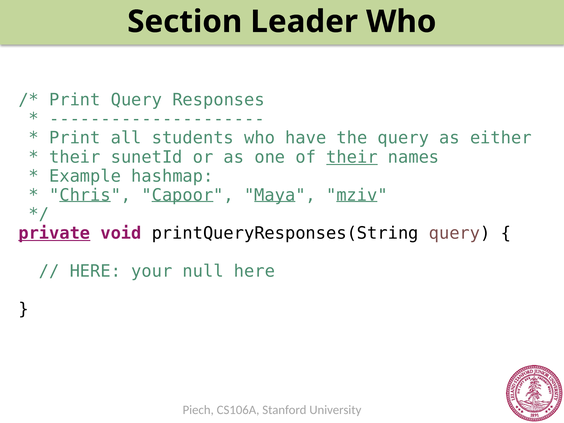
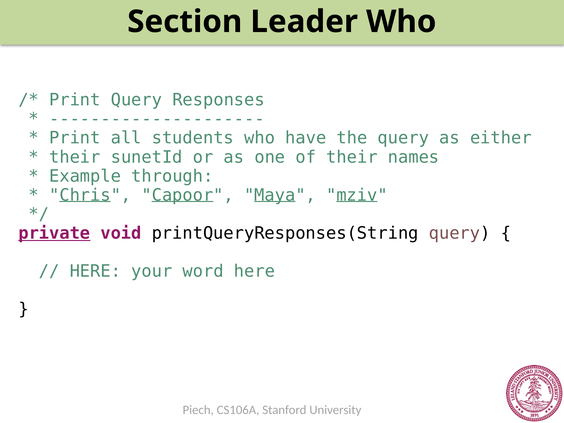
their underline: present -> none (352, 157)
hashmap: hashmap -> through (172, 176)
null: null -> word (203, 271)
